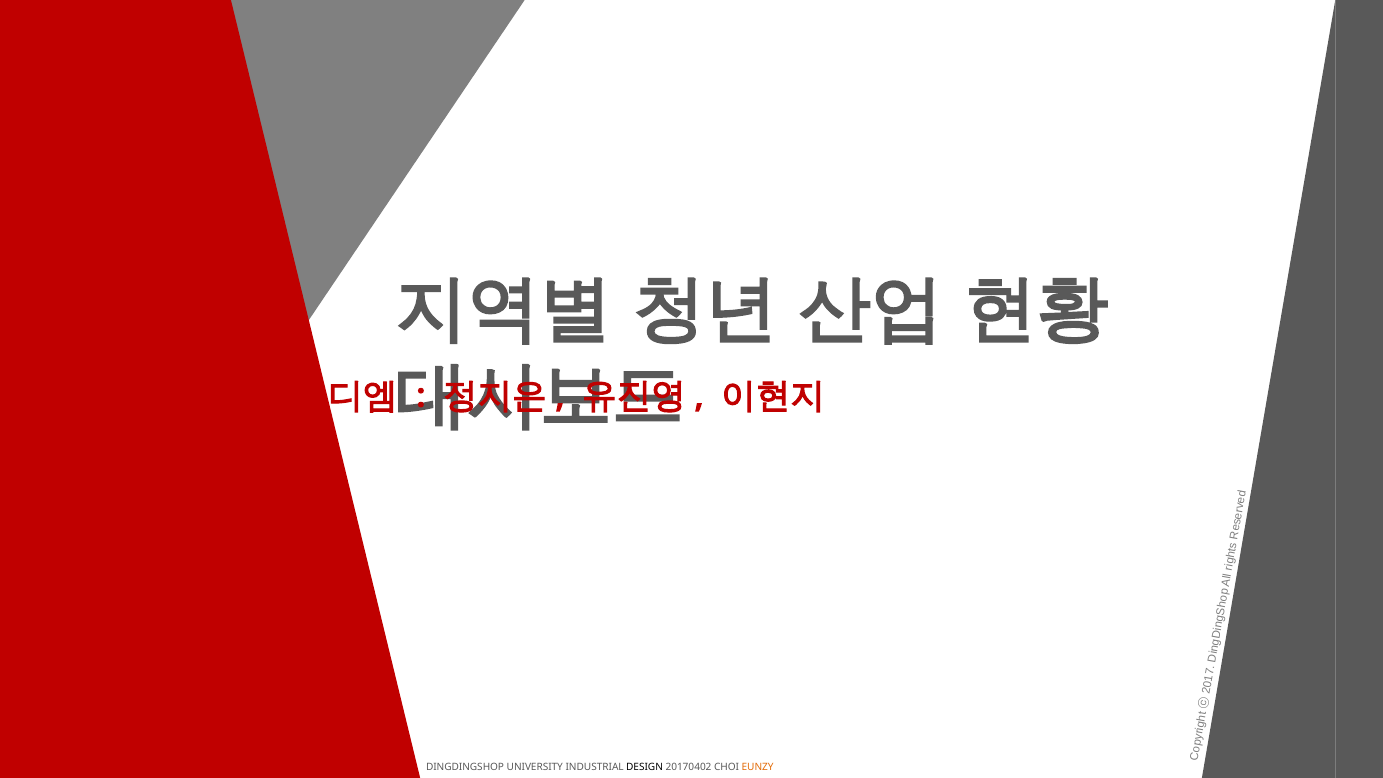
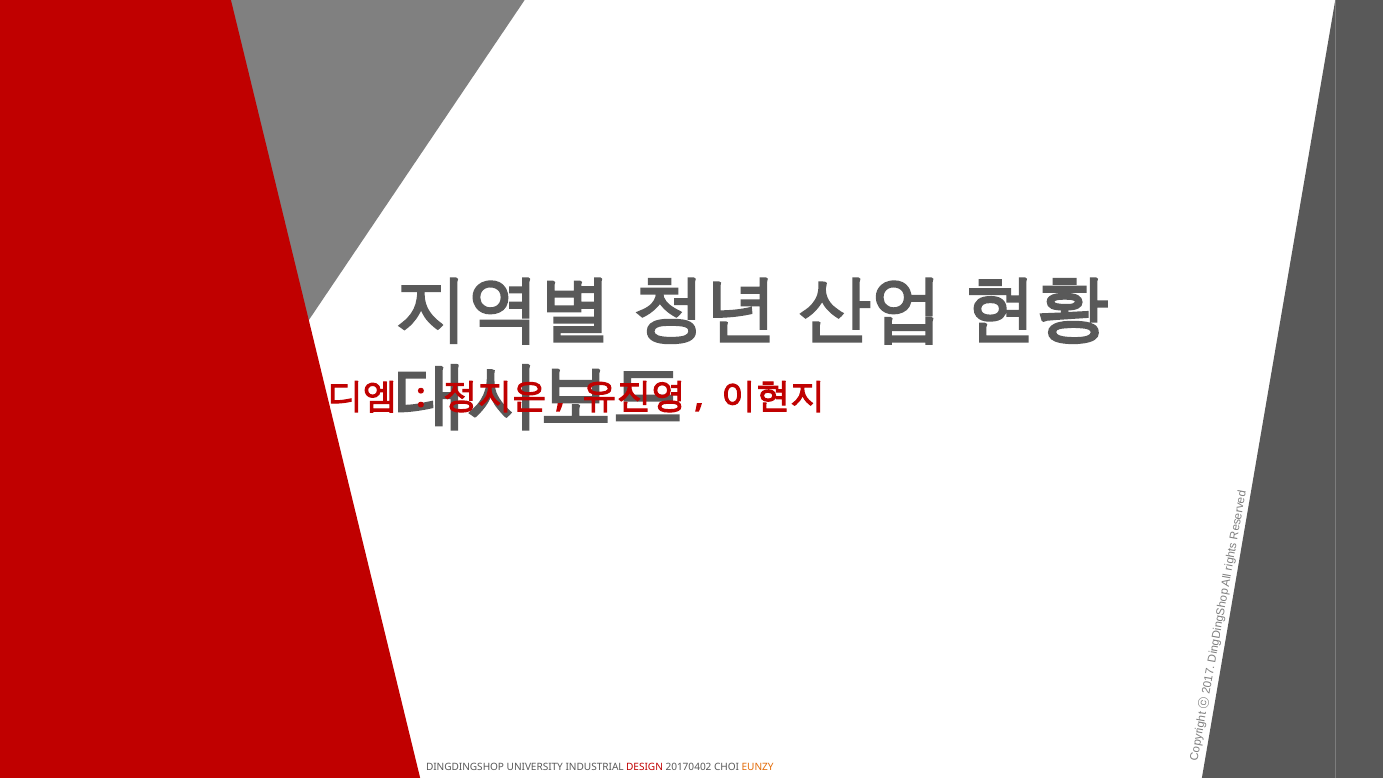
DESIGN colour: black -> red (645, 767)
